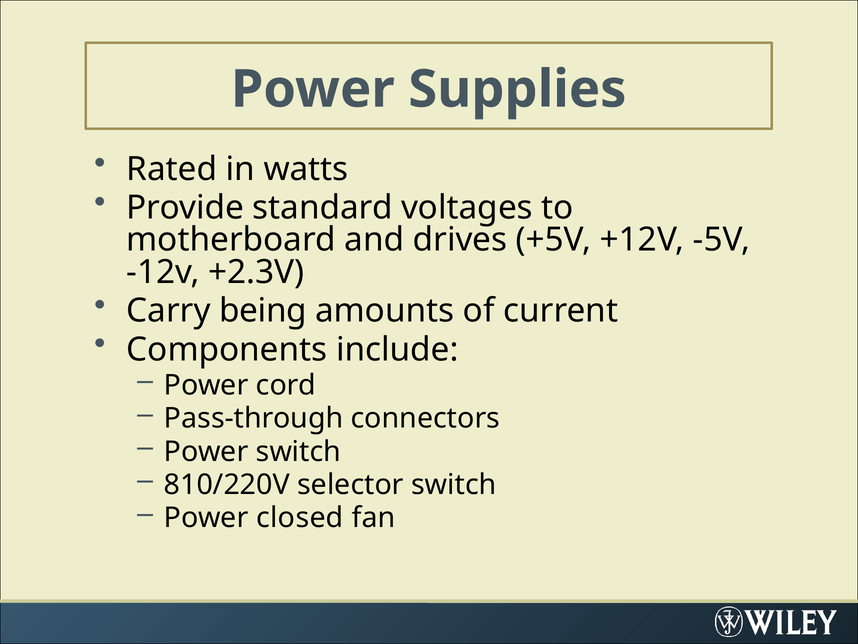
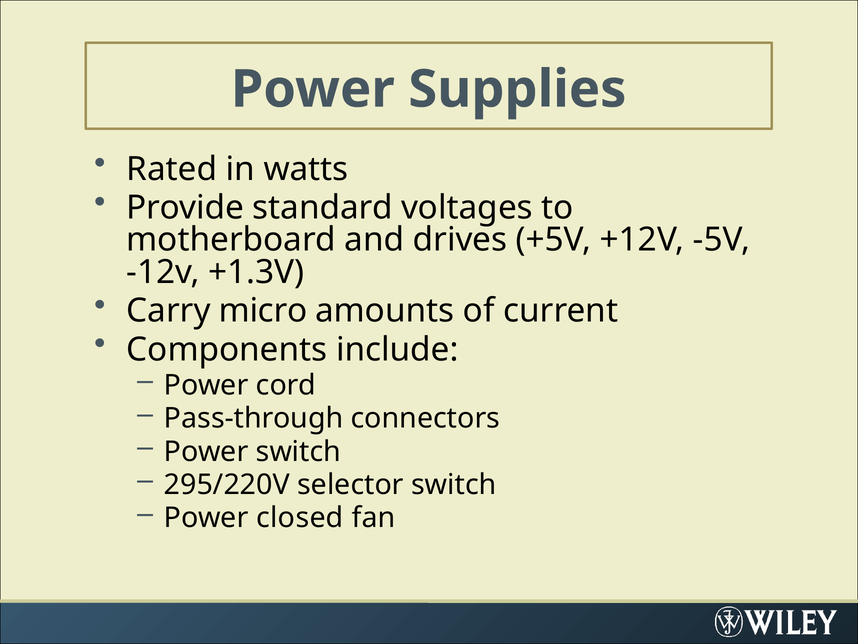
+2.3V: +2.3V -> +1.3V (256, 272)
being: being -> micro (263, 311)
810/220V: 810/220V -> 295/220V (227, 484)
